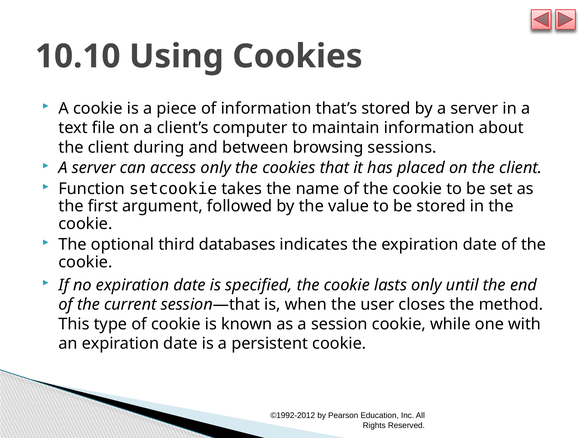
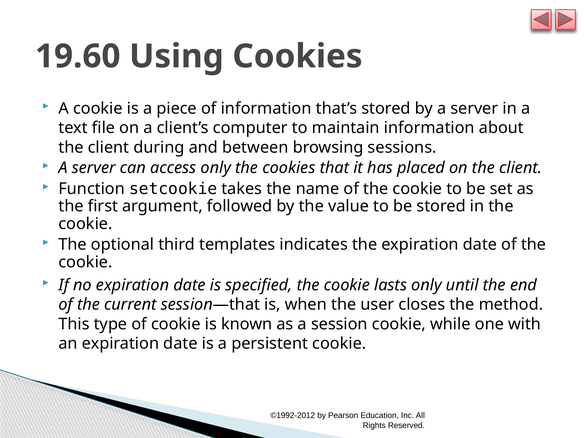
10.10: 10.10 -> 19.60 (78, 56)
databases: databases -> templates (237, 245)
